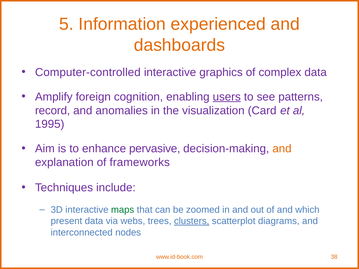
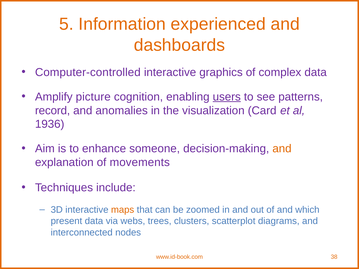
foreign: foreign -> picture (93, 97)
1995: 1995 -> 1936 (50, 124)
pervasive: pervasive -> someone (155, 149)
frameworks: frameworks -> movements (140, 163)
maps colour: green -> orange (123, 210)
clusters underline: present -> none (192, 221)
